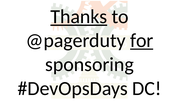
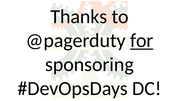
Thanks underline: present -> none (79, 17)
